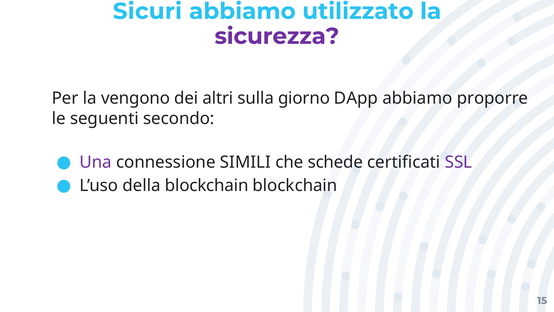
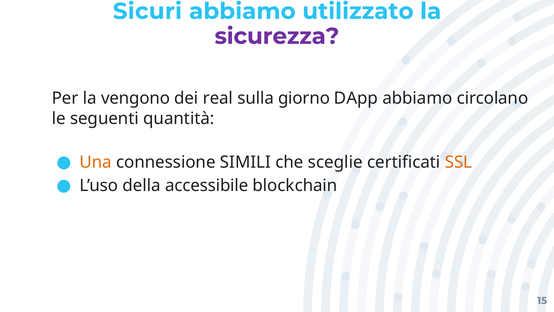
altri: altri -> real (218, 98)
proporre: proporre -> circolano (493, 98)
secondo: secondo -> quantità (179, 118)
Una colour: purple -> orange (96, 162)
schede: schede -> sceglie (335, 162)
SSL colour: purple -> orange (458, 162)
della blockchain: blockchain -> accessibile (207, 185)
